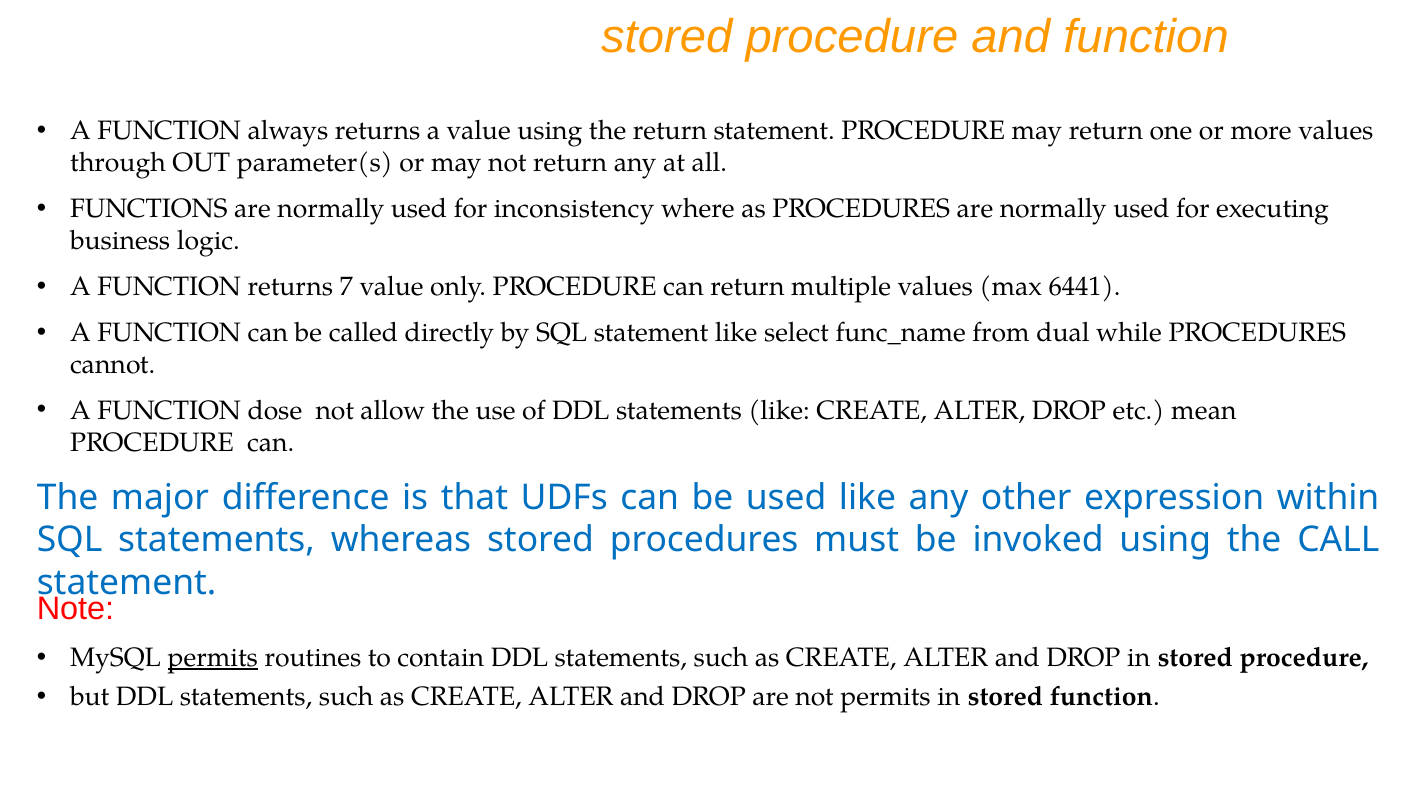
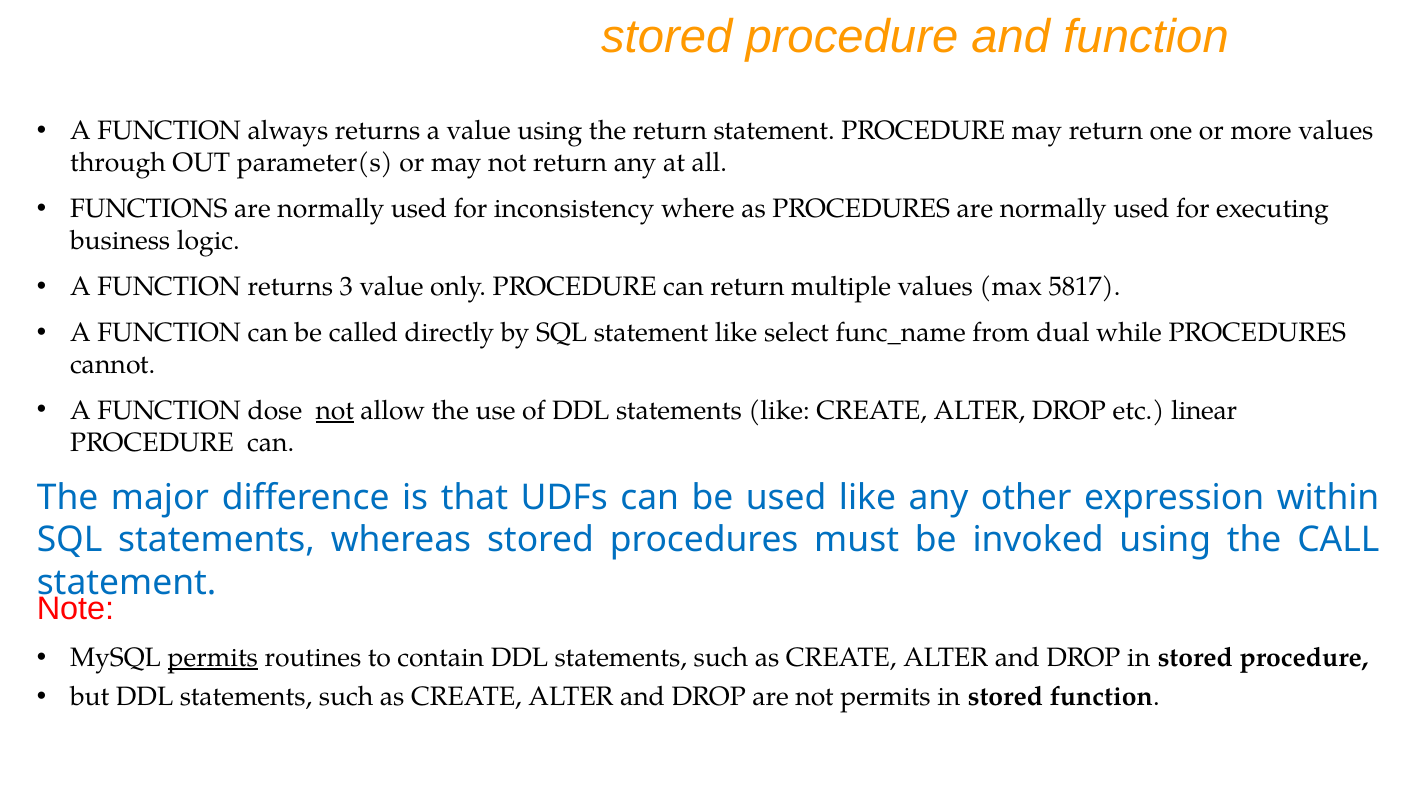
7: 7 -> 3 (346, 287)
6441: 6441 -> 5817 (1085, 287)
not underline: none -> present (335, 411)
mean: mean -> linear (1204, 411)
